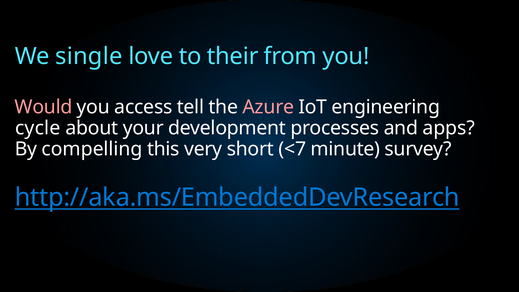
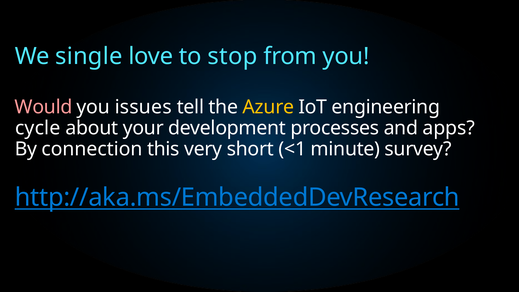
their: their -> stop (232, 56)
access: access -> issues (143, 107)
Azure colour: pink -> yellow (268, 107)
compelling: compelling -> connection (92, 149)
<7: <7 -> <1 (292, 149)
